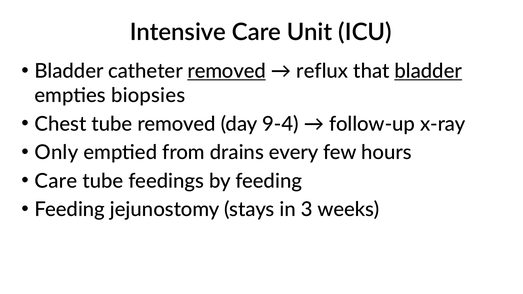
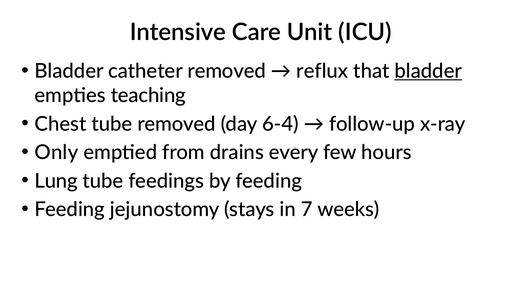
removed underline: present -> none (227, 71)
biopsies: biopsies -> teaching (148, 96)
9-4: 9-4 -> 6-4 (280, 124)
Care: Care -> Lung (56, 181)
3: 3 -> 7 (307, 210)
